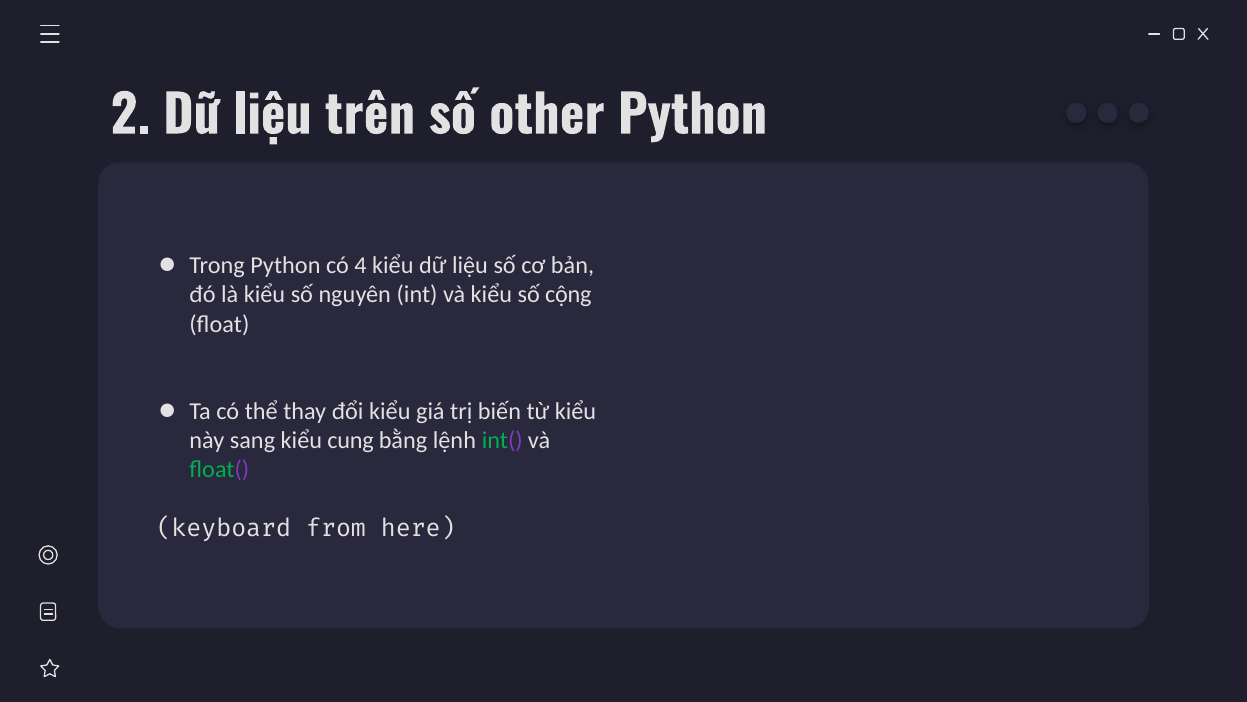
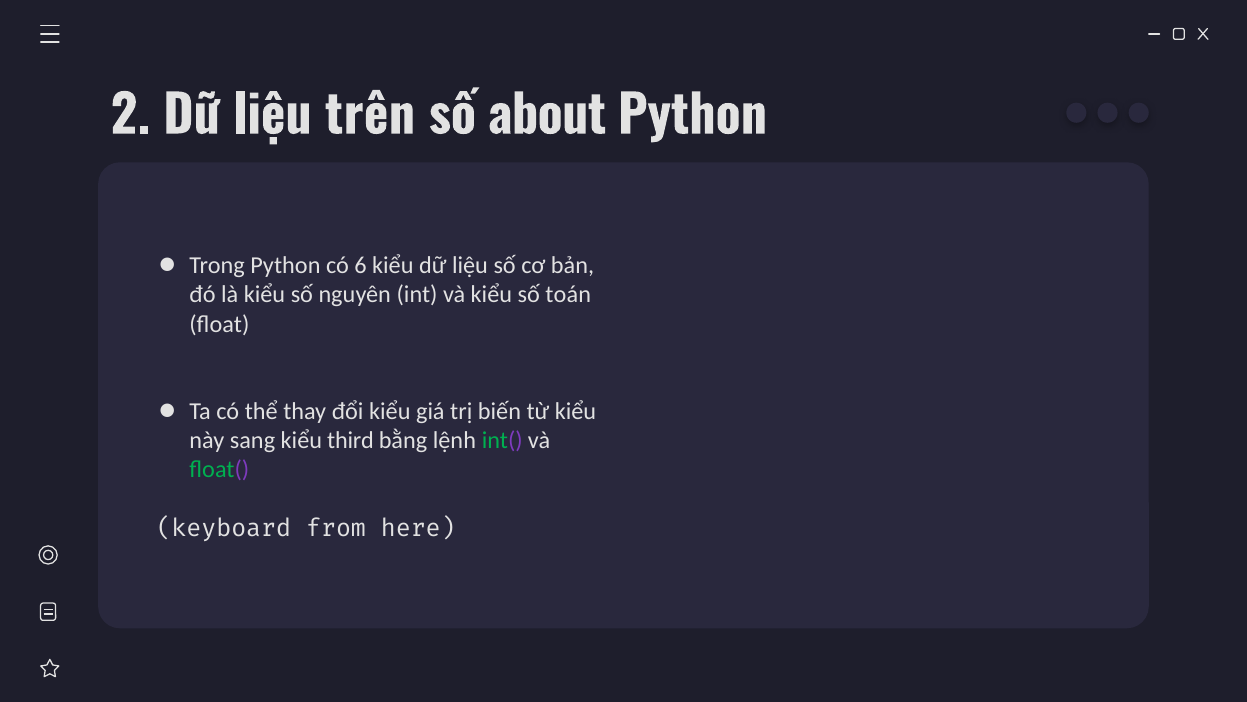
other: other -> about (547, 116)
4: 4 -> 6 (360, 266)
cộng: cộng -> toán (568, 295)
cung: cung -> third (351, 440)
